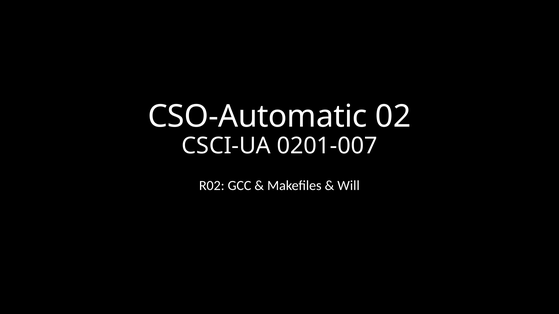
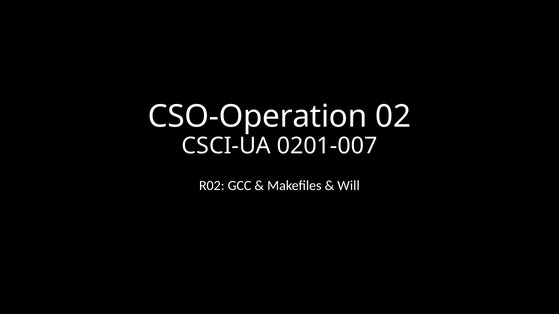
CSO-Automatic: CSO-Automatic -> CSO-Operation (257, 117)
